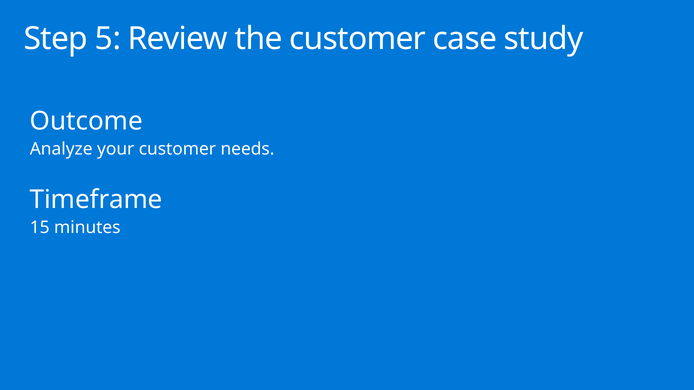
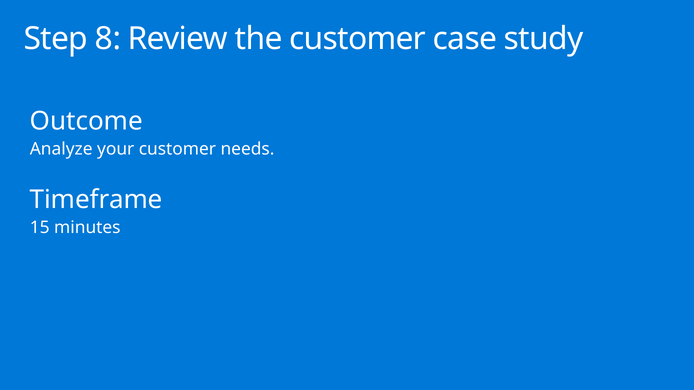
5: 5 -> 8 (108, 39)
